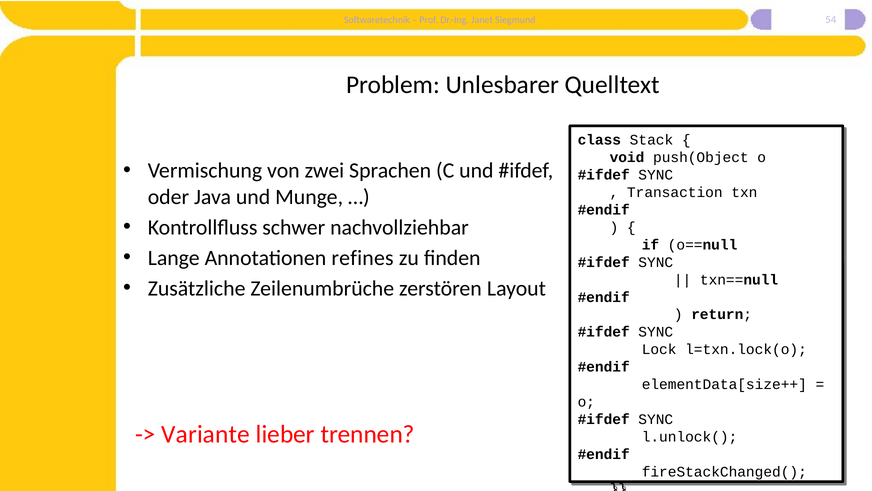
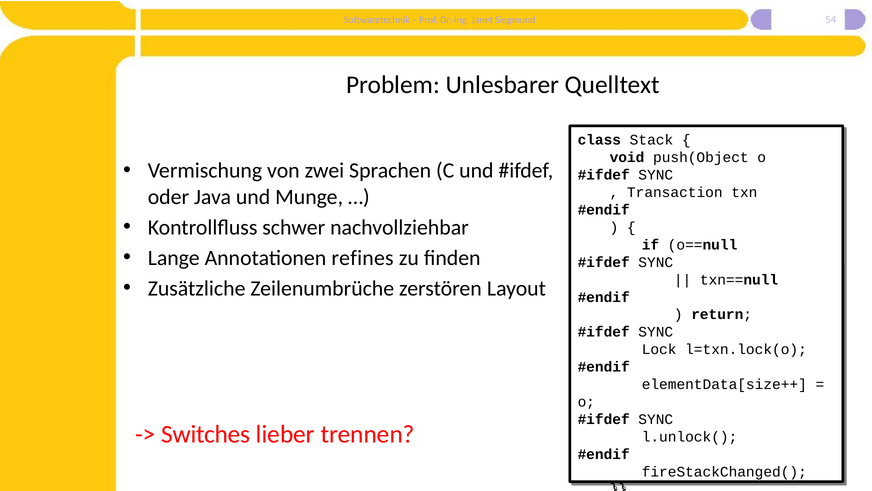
Variante: Variante -> Switches (206, 434)
